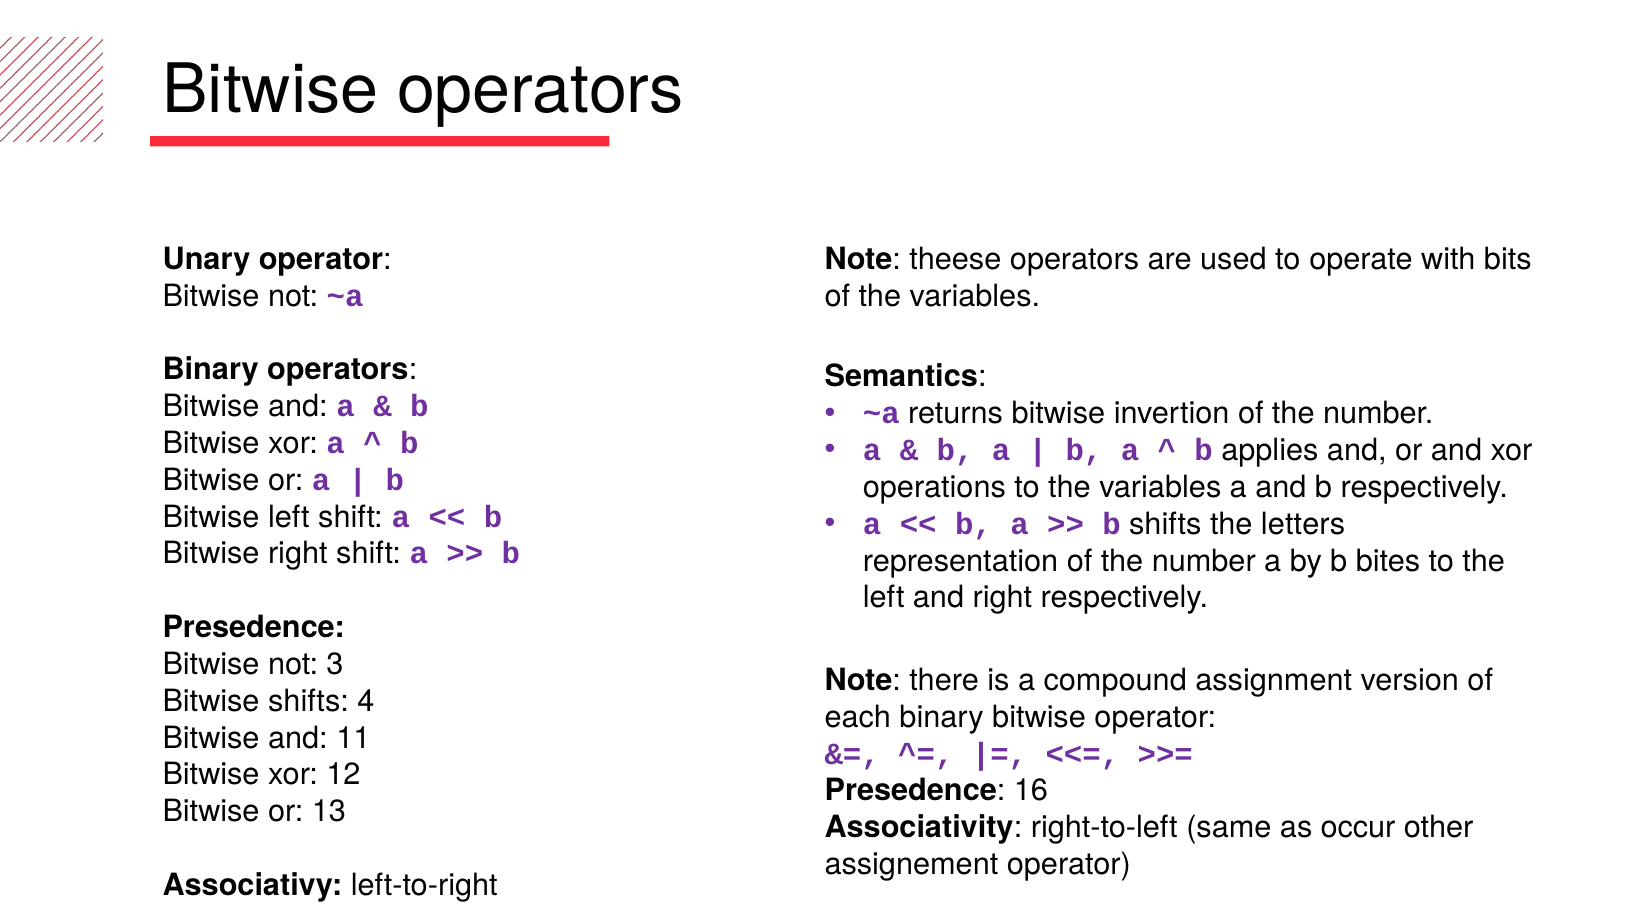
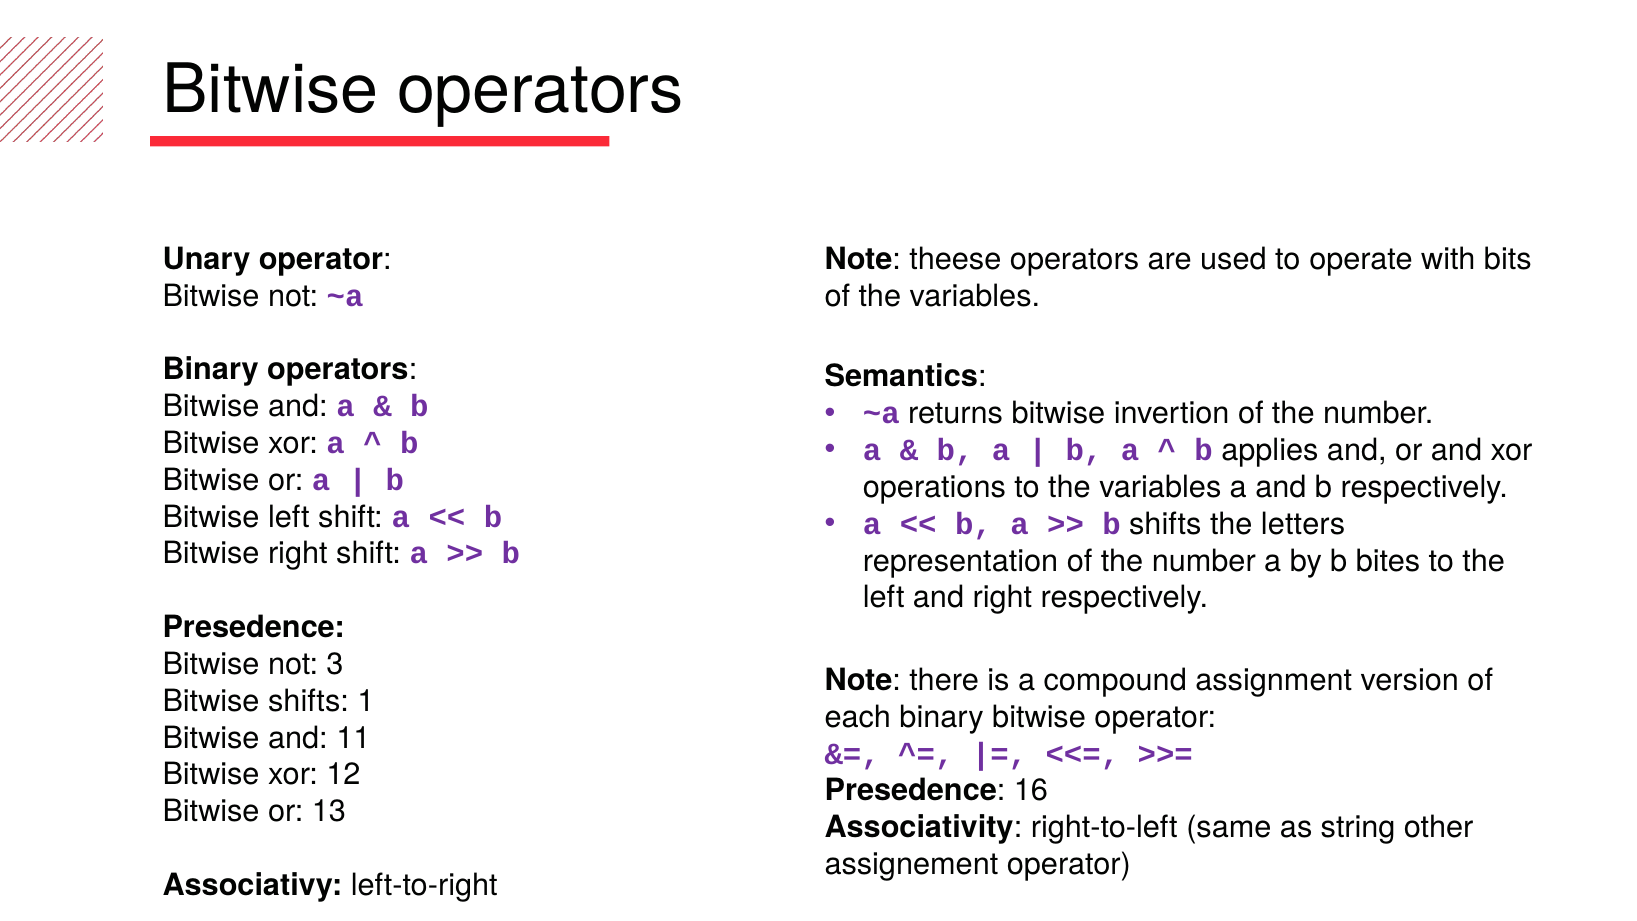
4: 4 -> 1 (366, 701)
occur: occur -> string (1358, 827)
